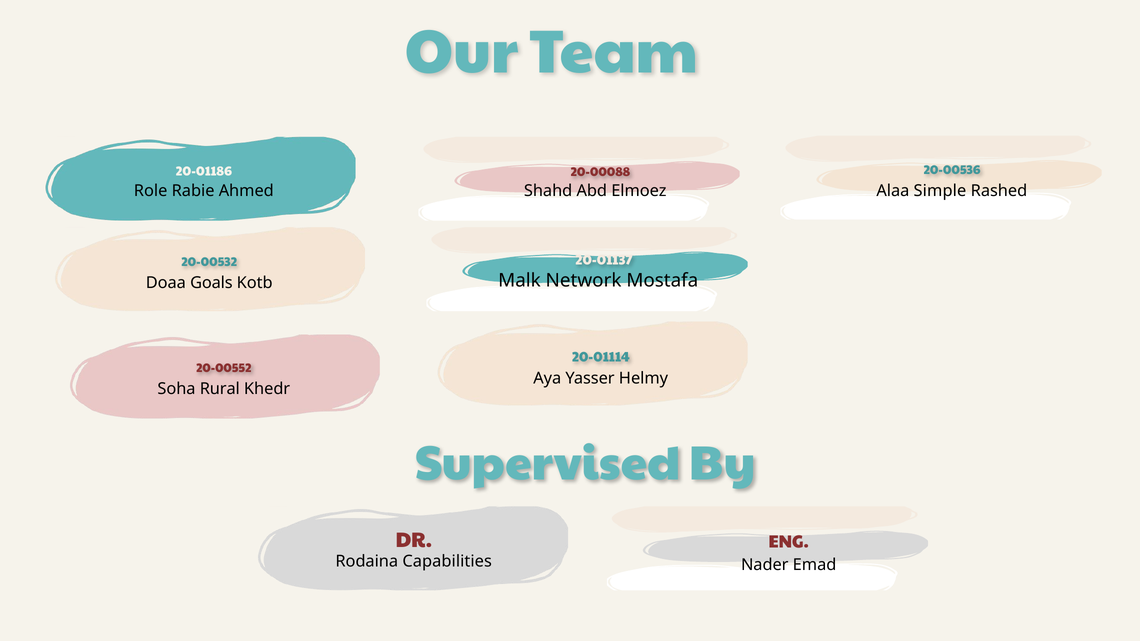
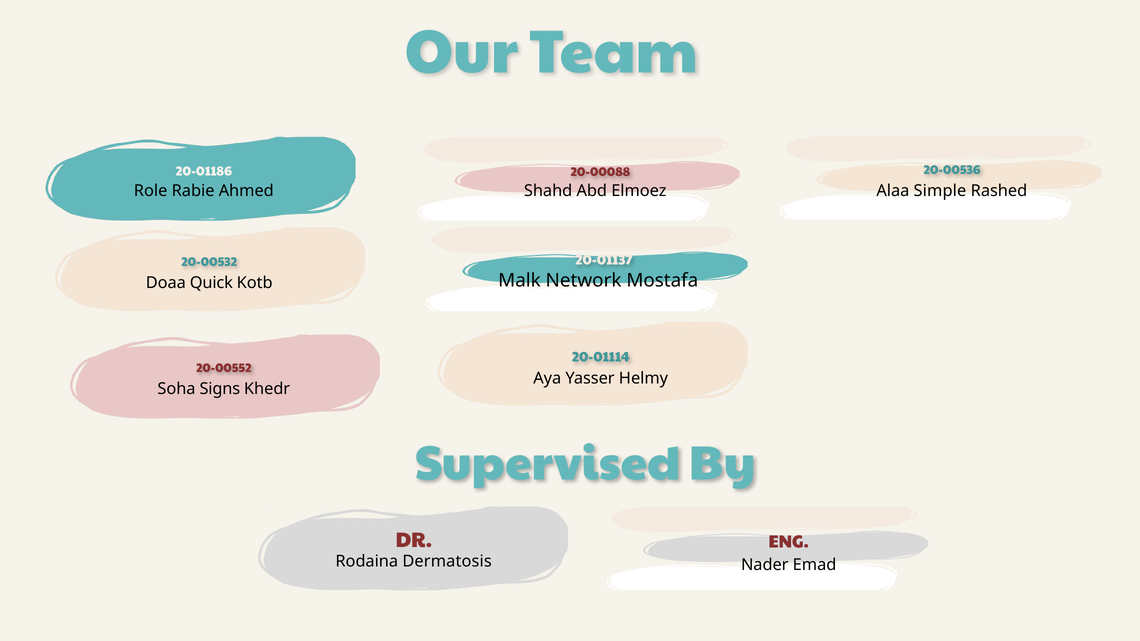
Goals: Goals -> Quick (211, 283)
Rural: Rural -> Signs (220, 389)
Capabilities: Capabilities -> Dermatosis (447, 562)
